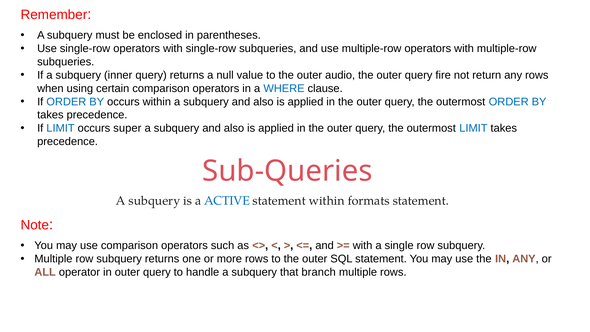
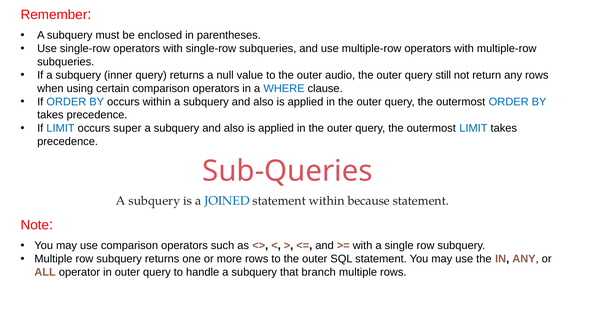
fire: fire -> still (443, 75)
ACTIVE: ACTIVE -> JOINED (227, 201)
formats: formats -> because (369, 201)
